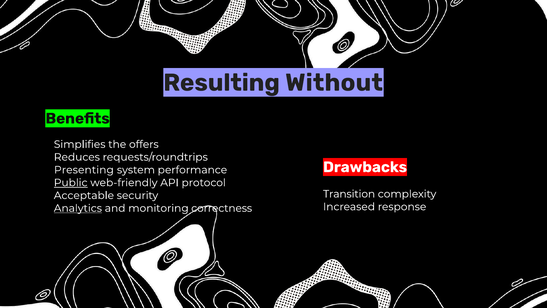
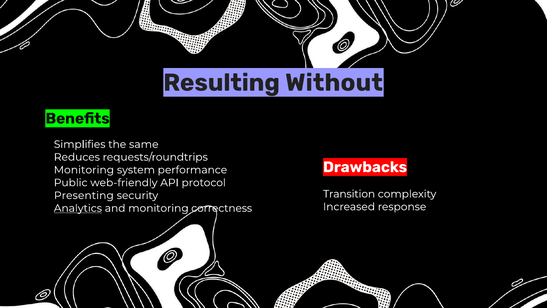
offers: offers -> same (144, 144)
Presenting: Presenting -> Monitoring (84, 170)
Public underline: present -> none (71, 183)
Acceptable: Acceptable -> Presenting (84, 195)
